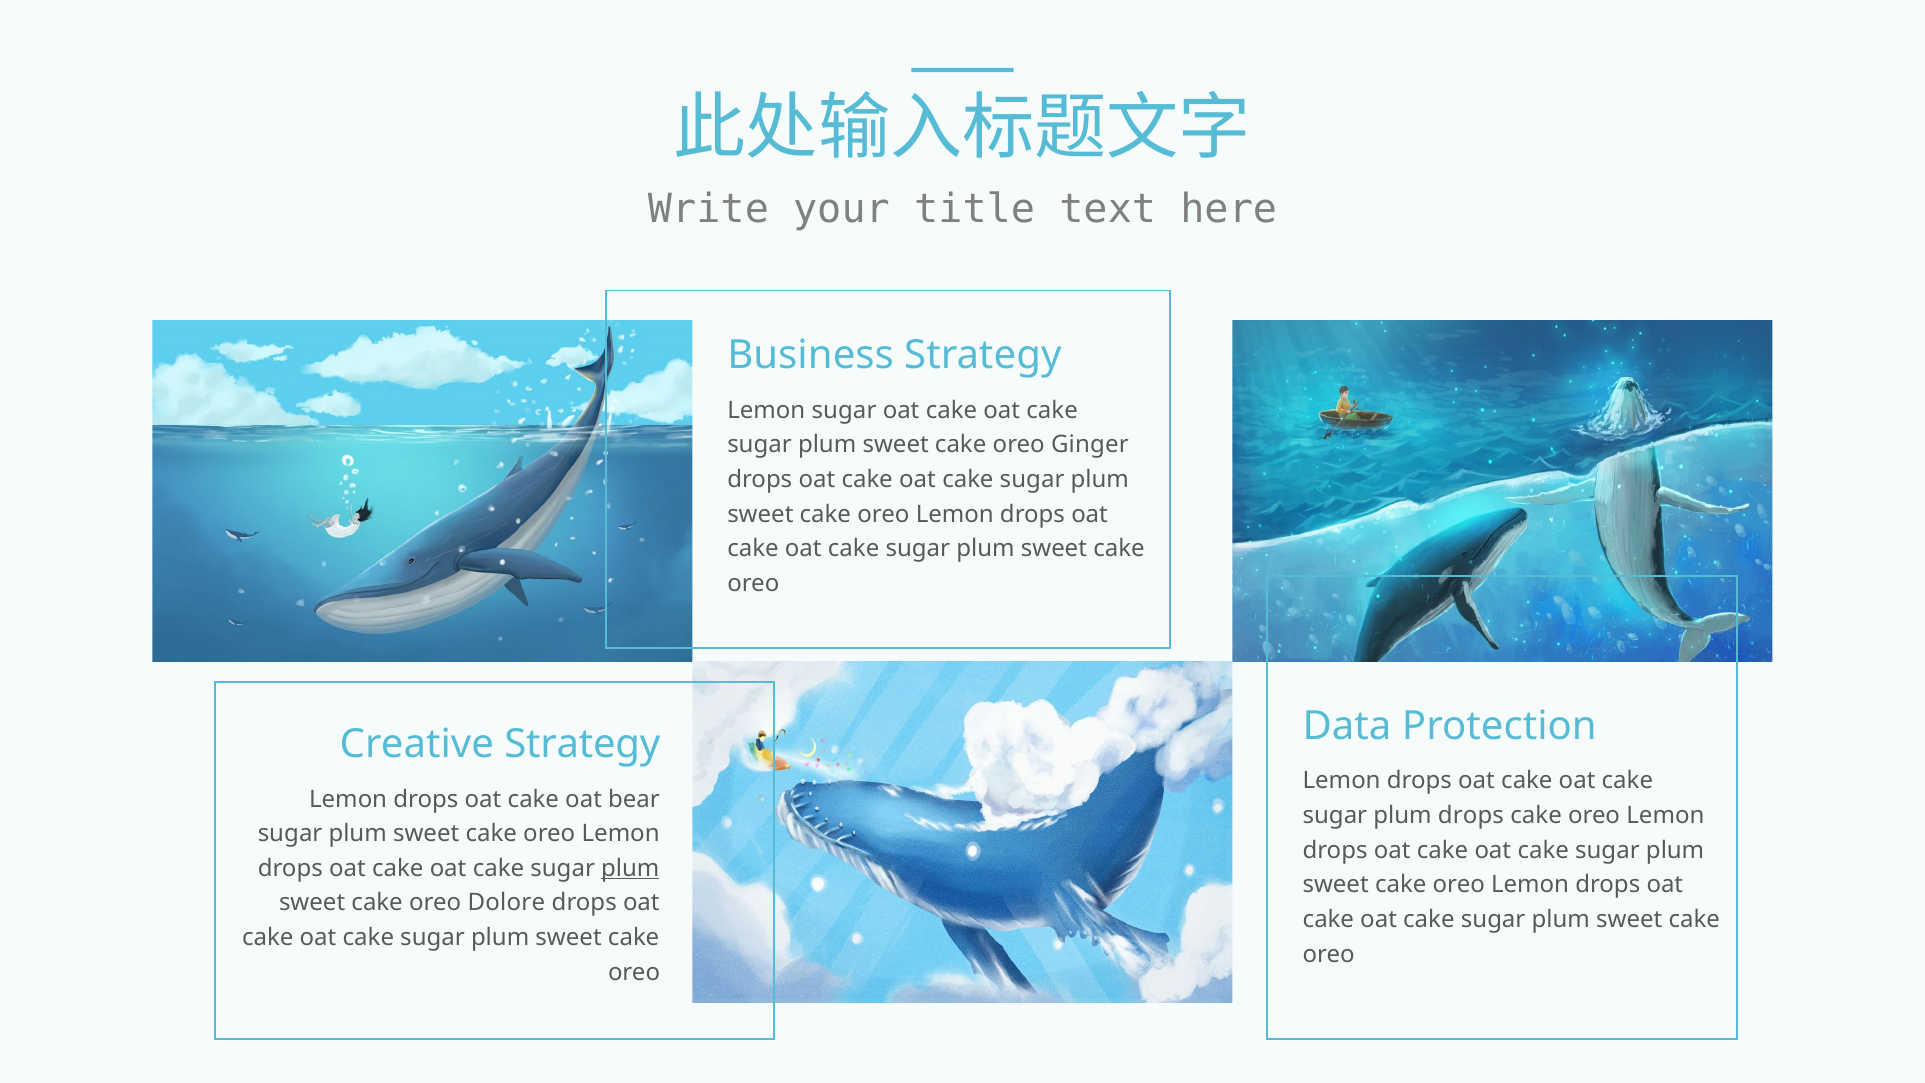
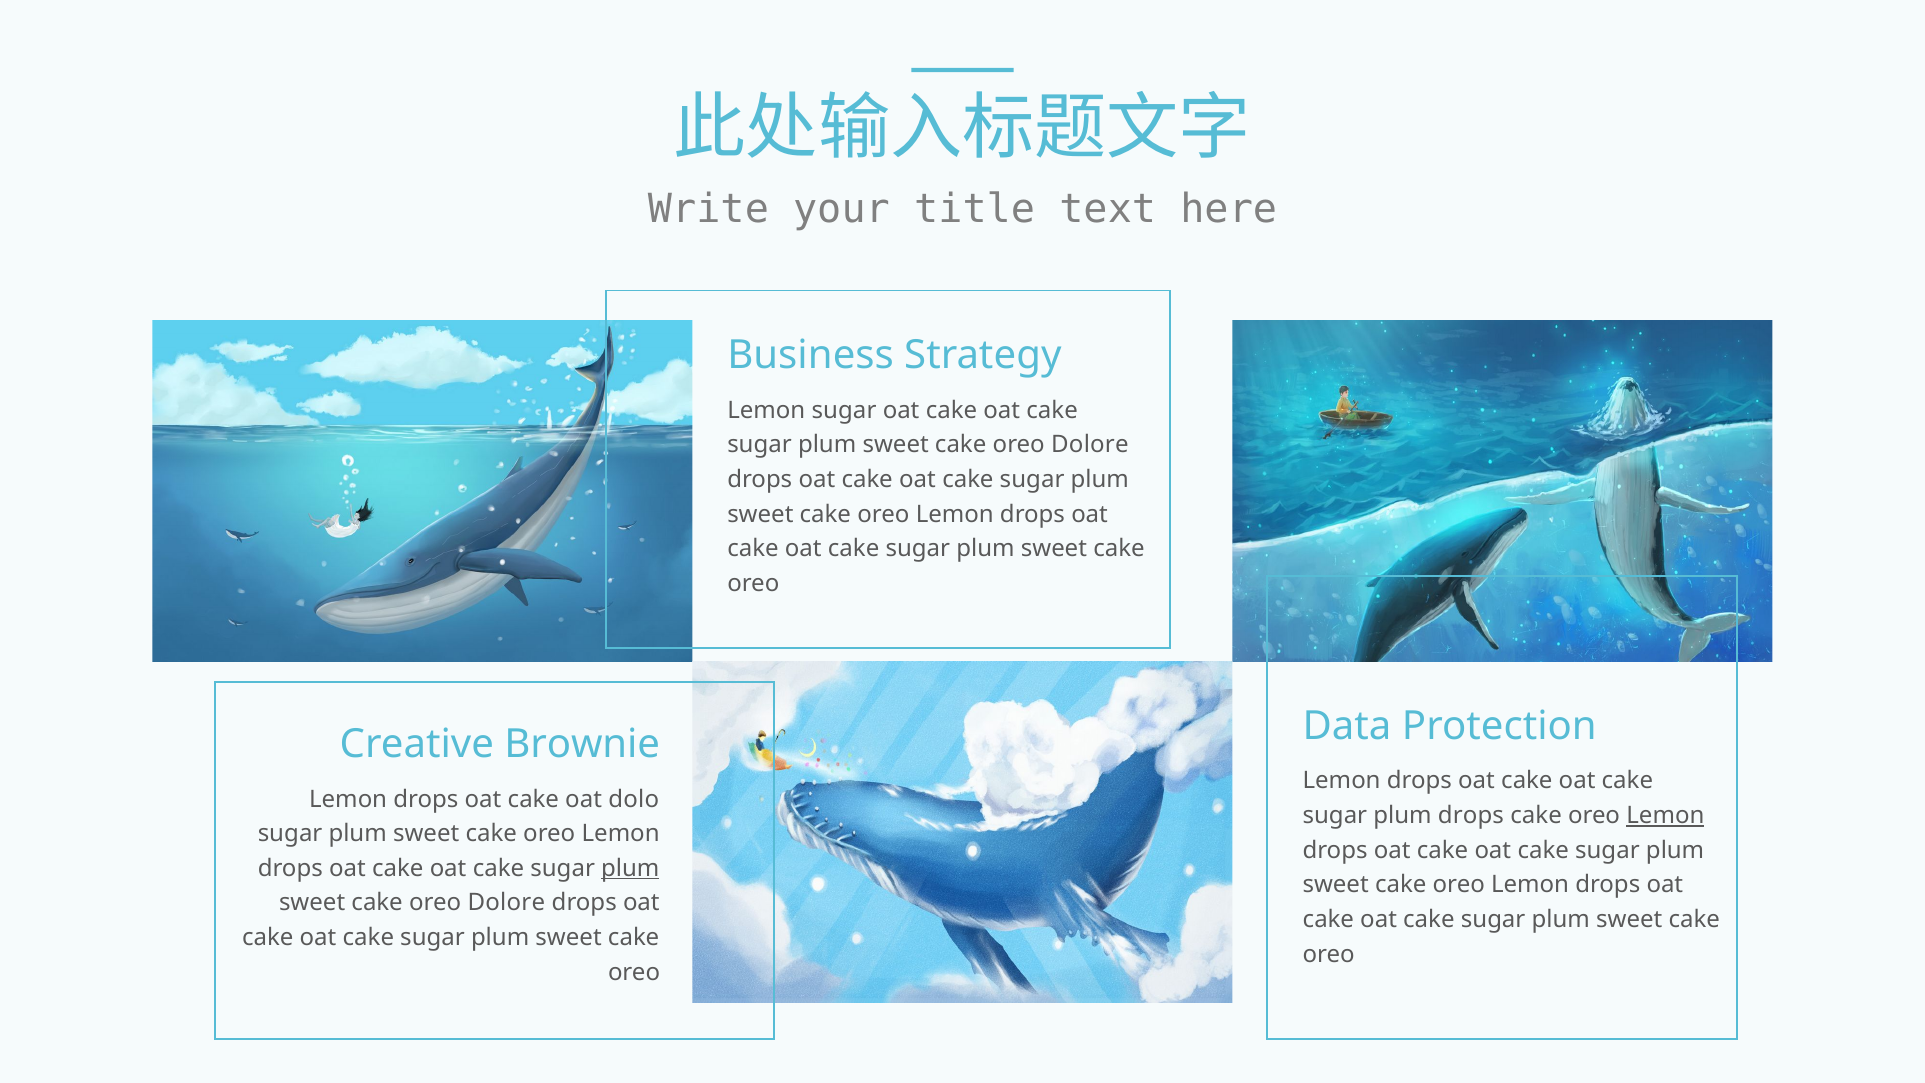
Ginger: Ginger -> Dolore (1090, 445)
Creative Strategy: Strategy -> Brownie (582, 744)
bear: bear -> dolo (634, 799)
Lemon underline: none -> present (1665, 816)
